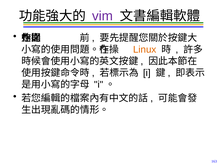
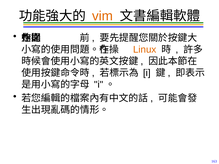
vim colour: purple -> orange (102, 16)
